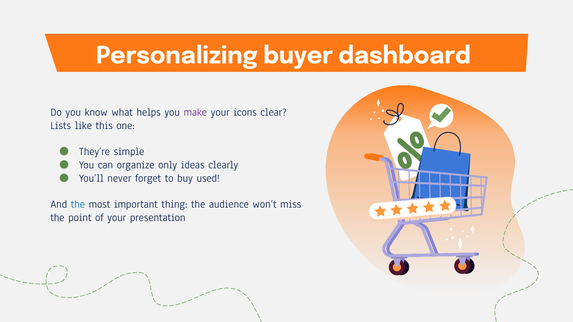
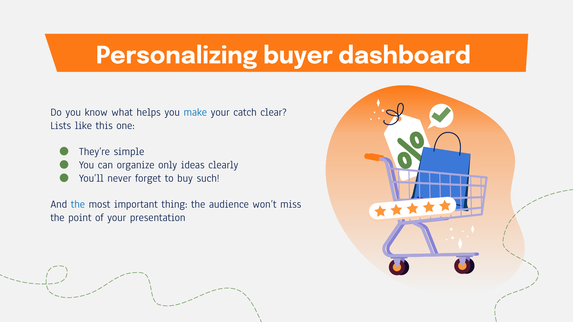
make colour: purple -> blue (195, 112)
icons: icons -> catch (245, 112)
used: used -> such (208, 178)
